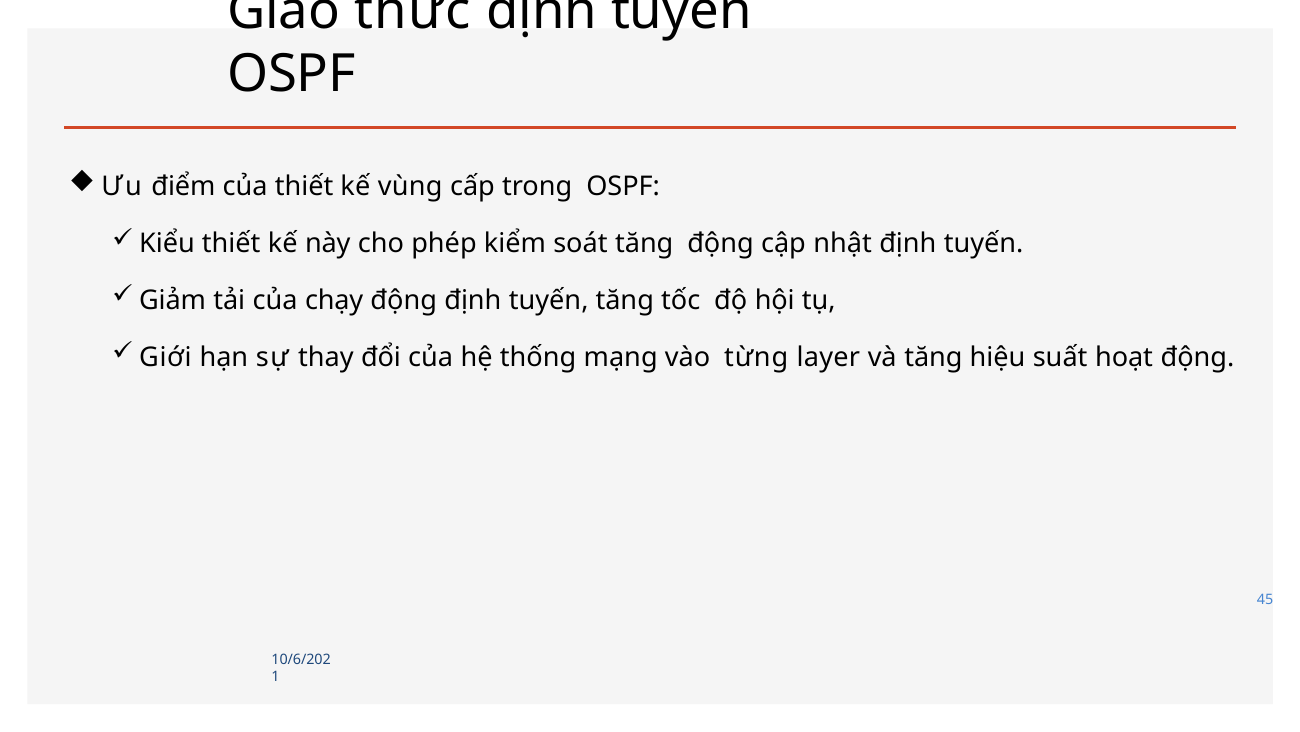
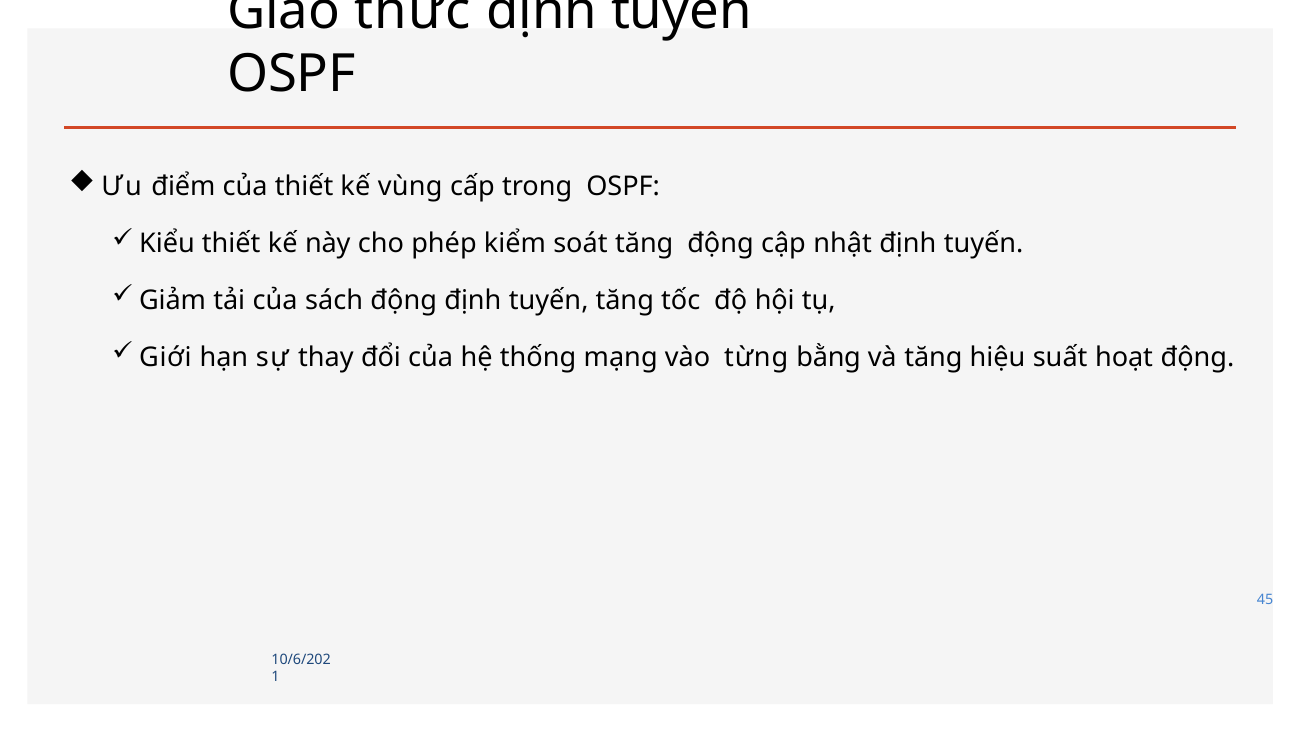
chạy: chạy -> sách (334, 300)
layer: layer -> bằng (829, 357)
